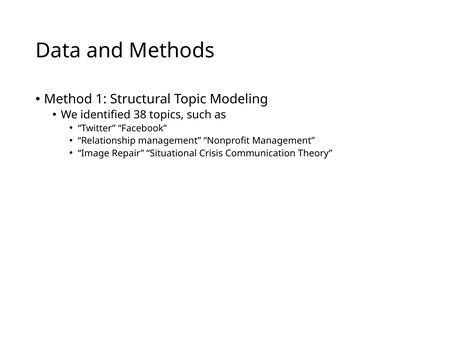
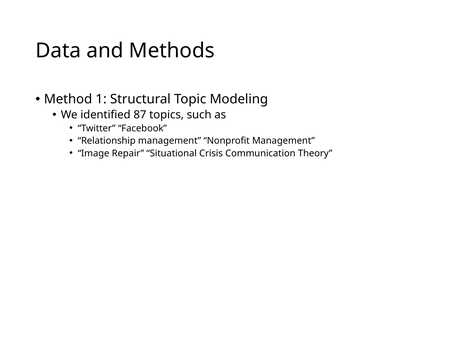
38: 38 -> 87 (140, 115)
